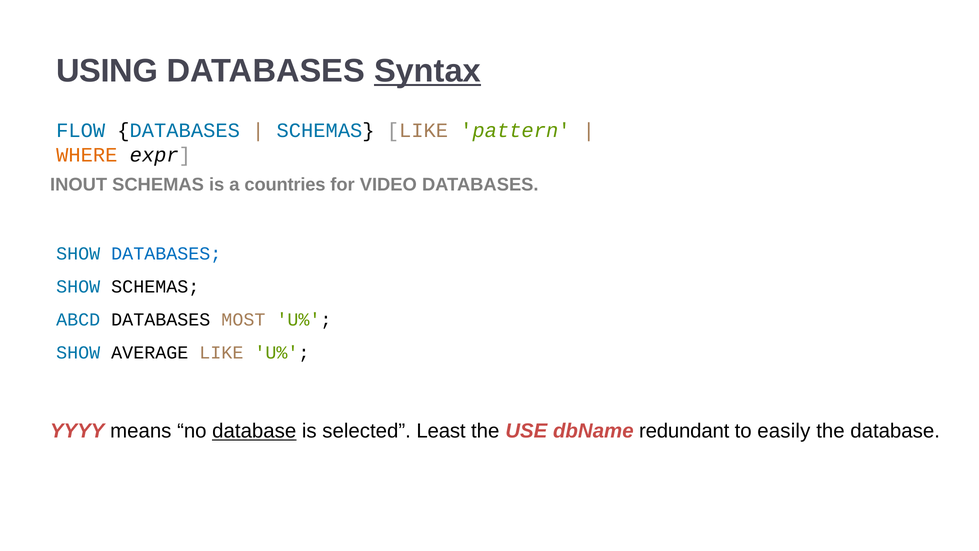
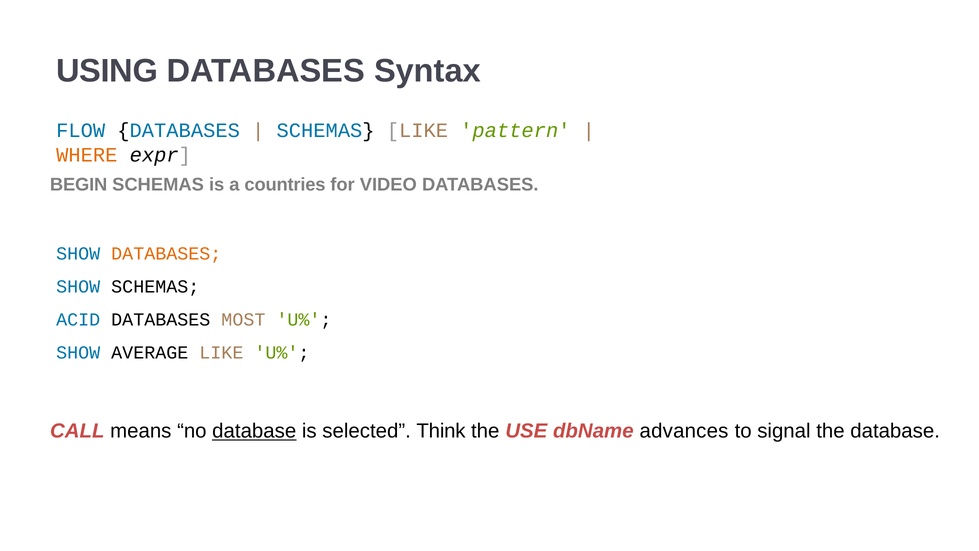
Syntax underline: present -> none (427, 71)
INOUT: INOUT -> BEGIN (79, 185)
DATABASES colour: blue -> orange (166, 253)
ABCD: ABCD -> ACID (78, 319)
YYYY: YYYY -> CALL (77, 431)
Least: Least -> Think (441, 431)
redundant: redundant -> advances (684, 431)
easily: easily -> signal (784, 431)
